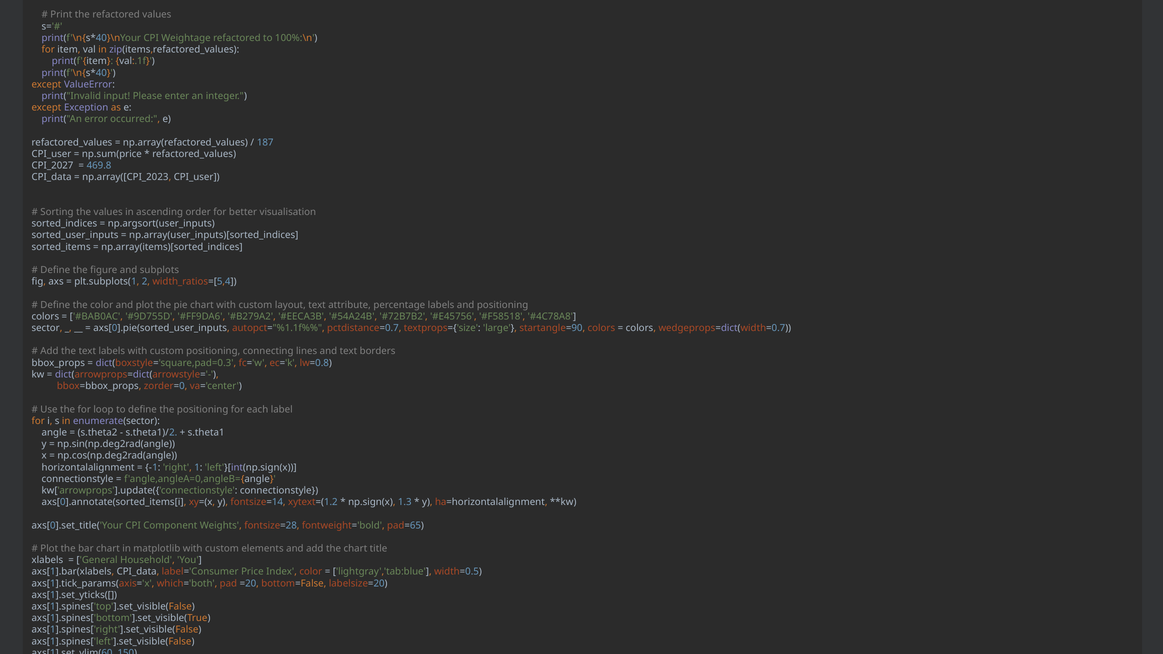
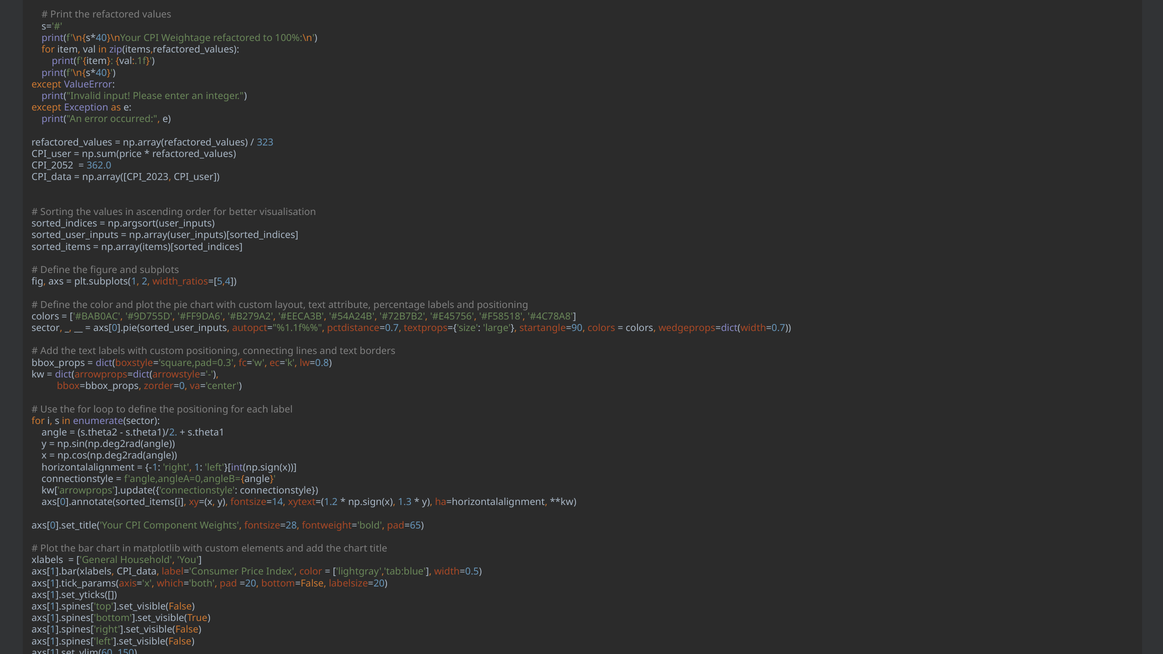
187: 187 -> 323 (265, 142)
CPI_2027: CPI_2027 -> CPI_2052 (52, 166)
469.8: 469.8 -> 362.0 (99, 166)
